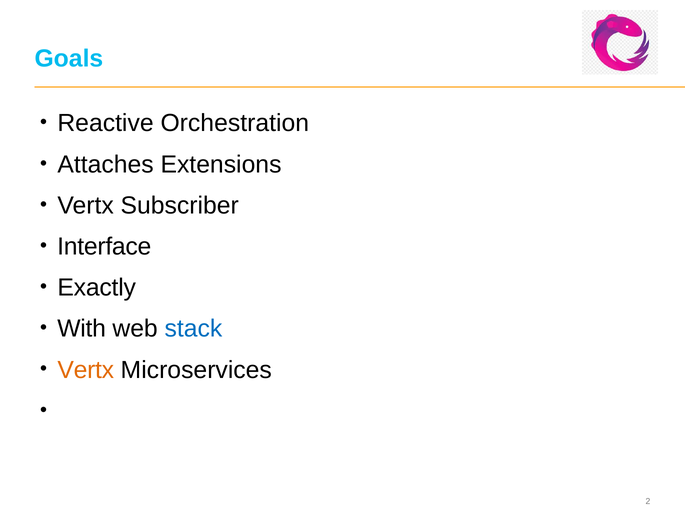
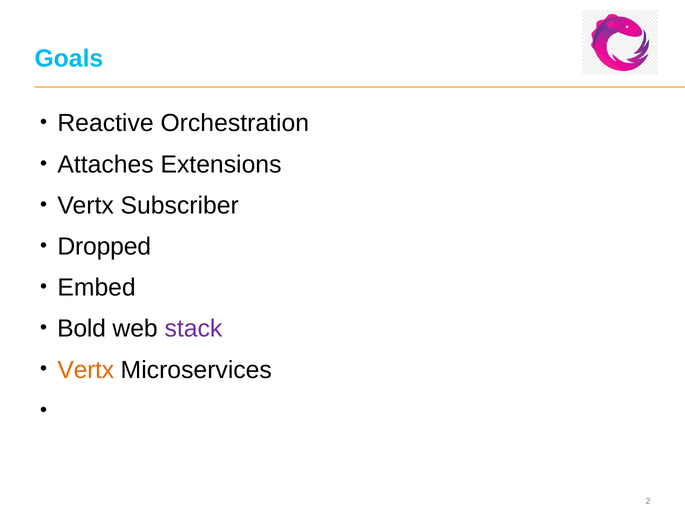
Interface: Interface -> Dropped (104, 246)
Exactly: Exactly -> Embed (97, 288)
With: With -> Bold (82, 329)
stack colour: blue -> purple (193, 329)
